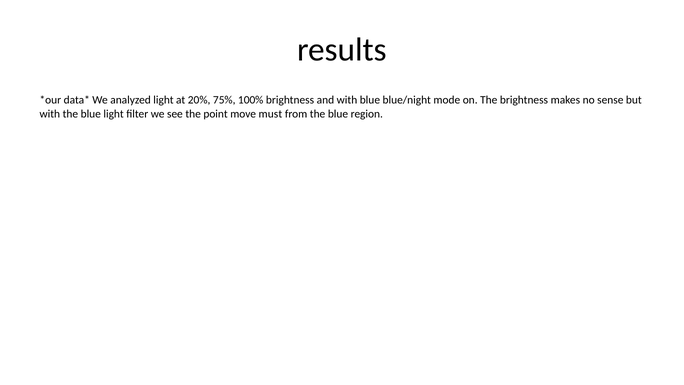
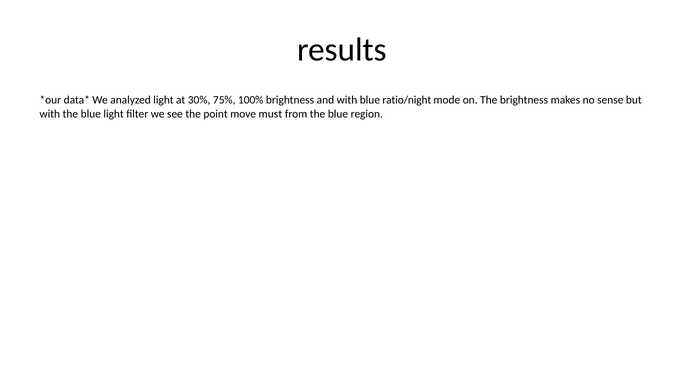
20%: 20% -> 30% (199, 100)
blue/night: blue/night -> ratio/night (407, 100)
